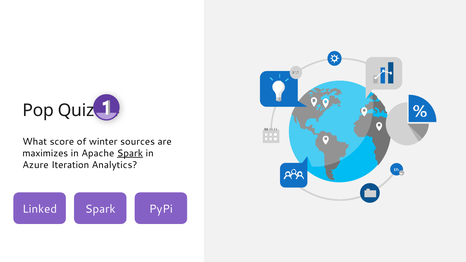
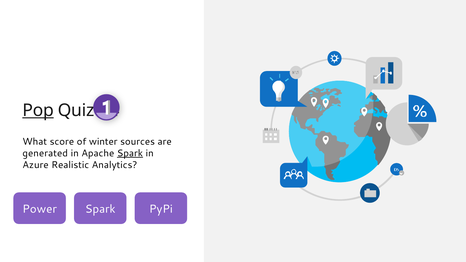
Pop underline: none -> present (38, 111)
maximizes: maximizes -> generated (45, 153)
Iteration: Iteration -> Realistic (70, 165)
Linked: Linked -> Power (40, 209)
